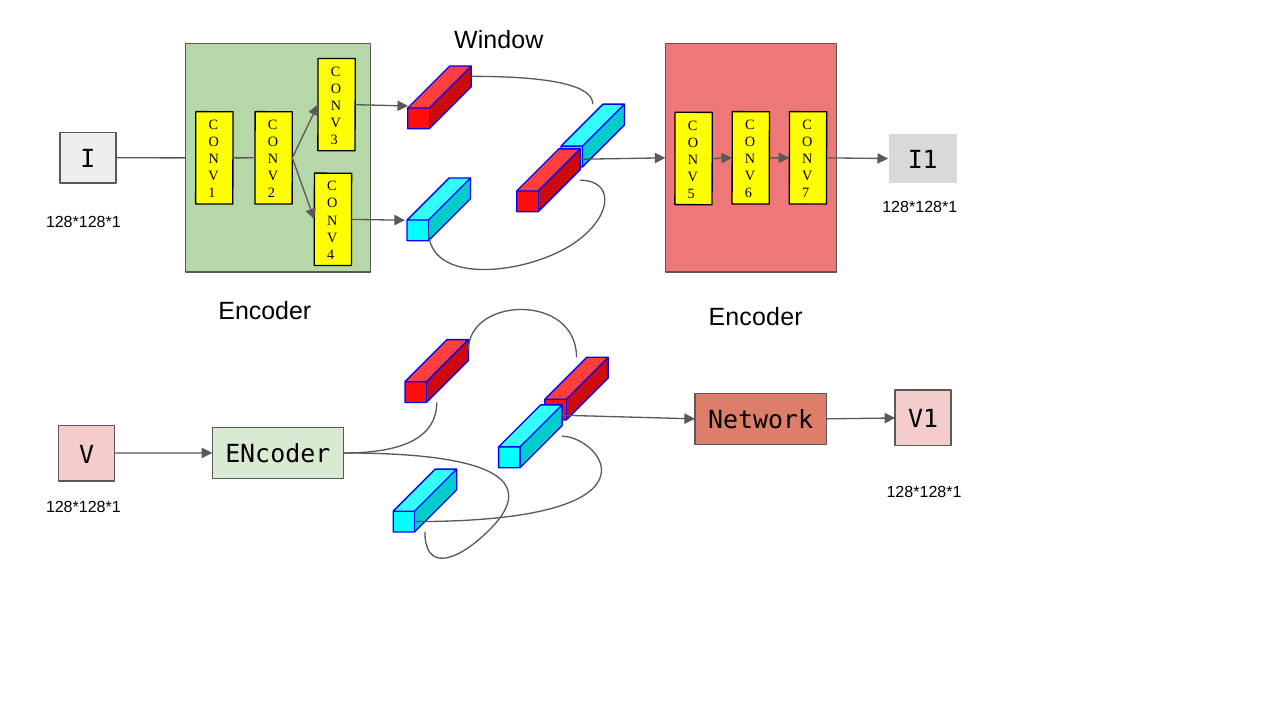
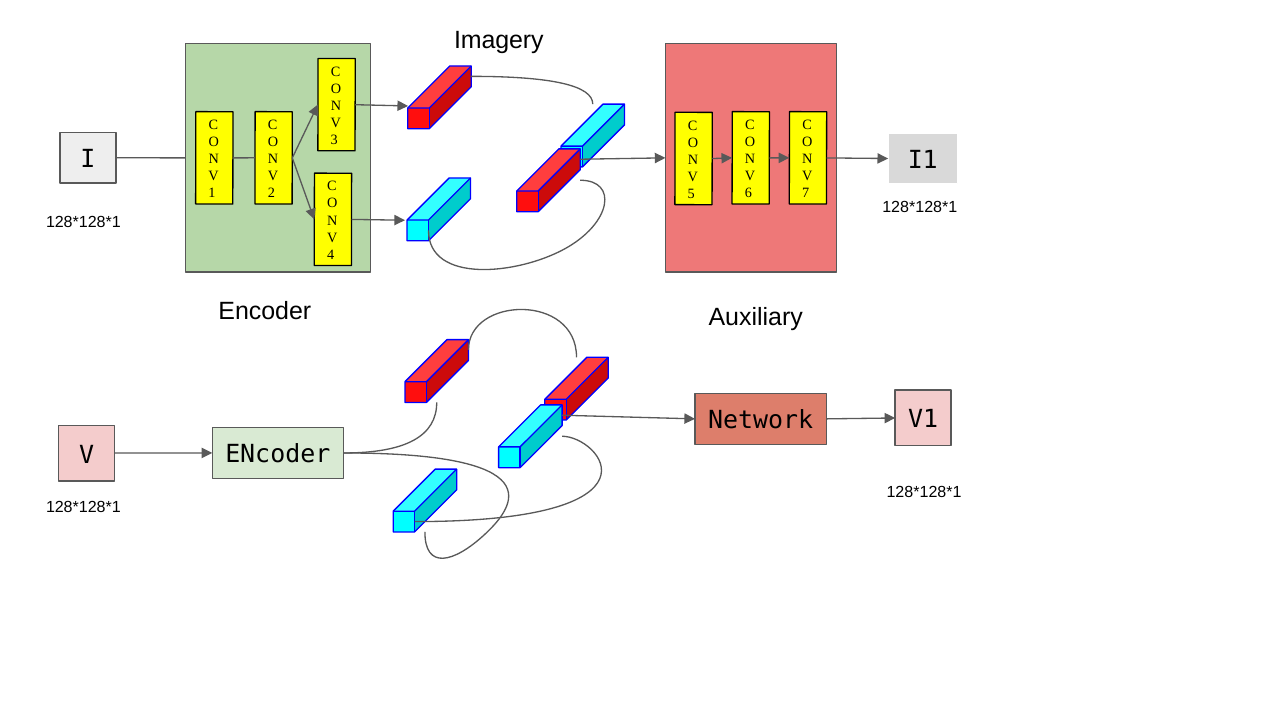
Window: Window -> Imagery (499, 40)
Encoder Encoder: Encoder -> Auxiliary (756, 317)
